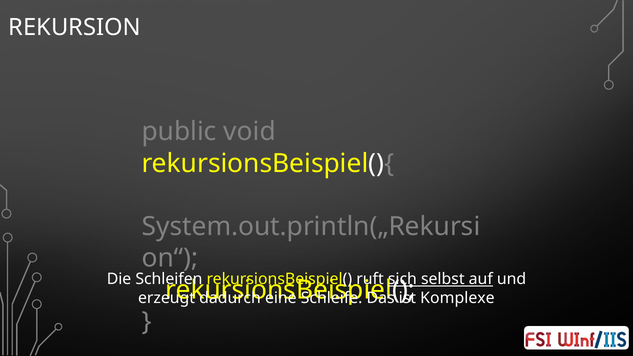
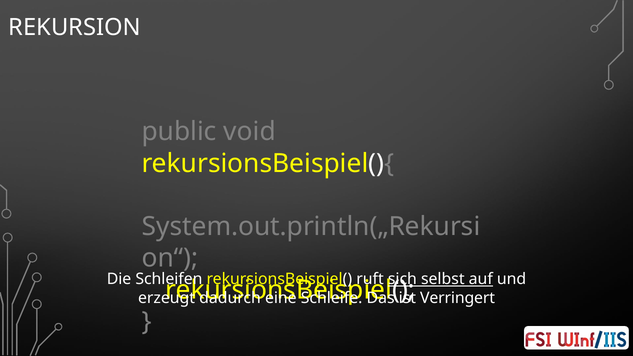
Komplexe: Komplexe -> Verringert (458, 298)
